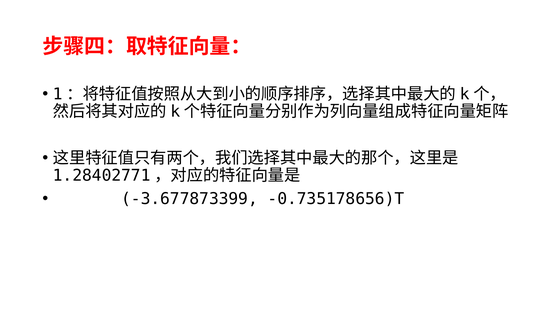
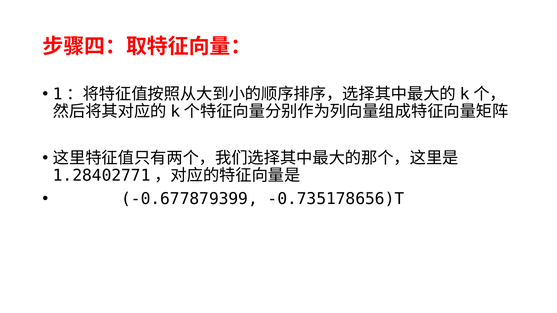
-3.677873399: -3.677873399 -> -0.677879399 (190, 199)
